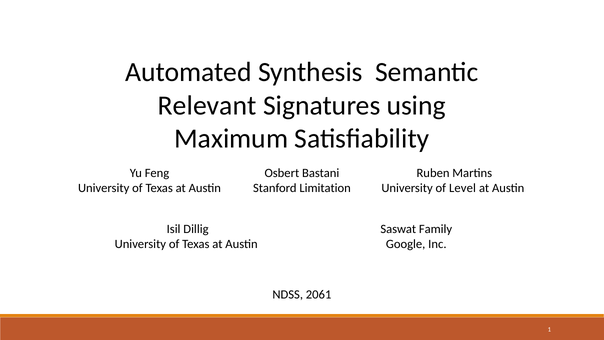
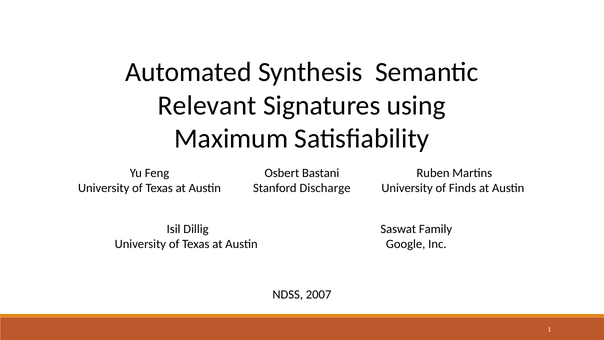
Limitation: Limitation -> Discharge (325, 188)
Level: Level -> Finds (463, 188)
2061: 2061 -> 2007 (319, 295)
